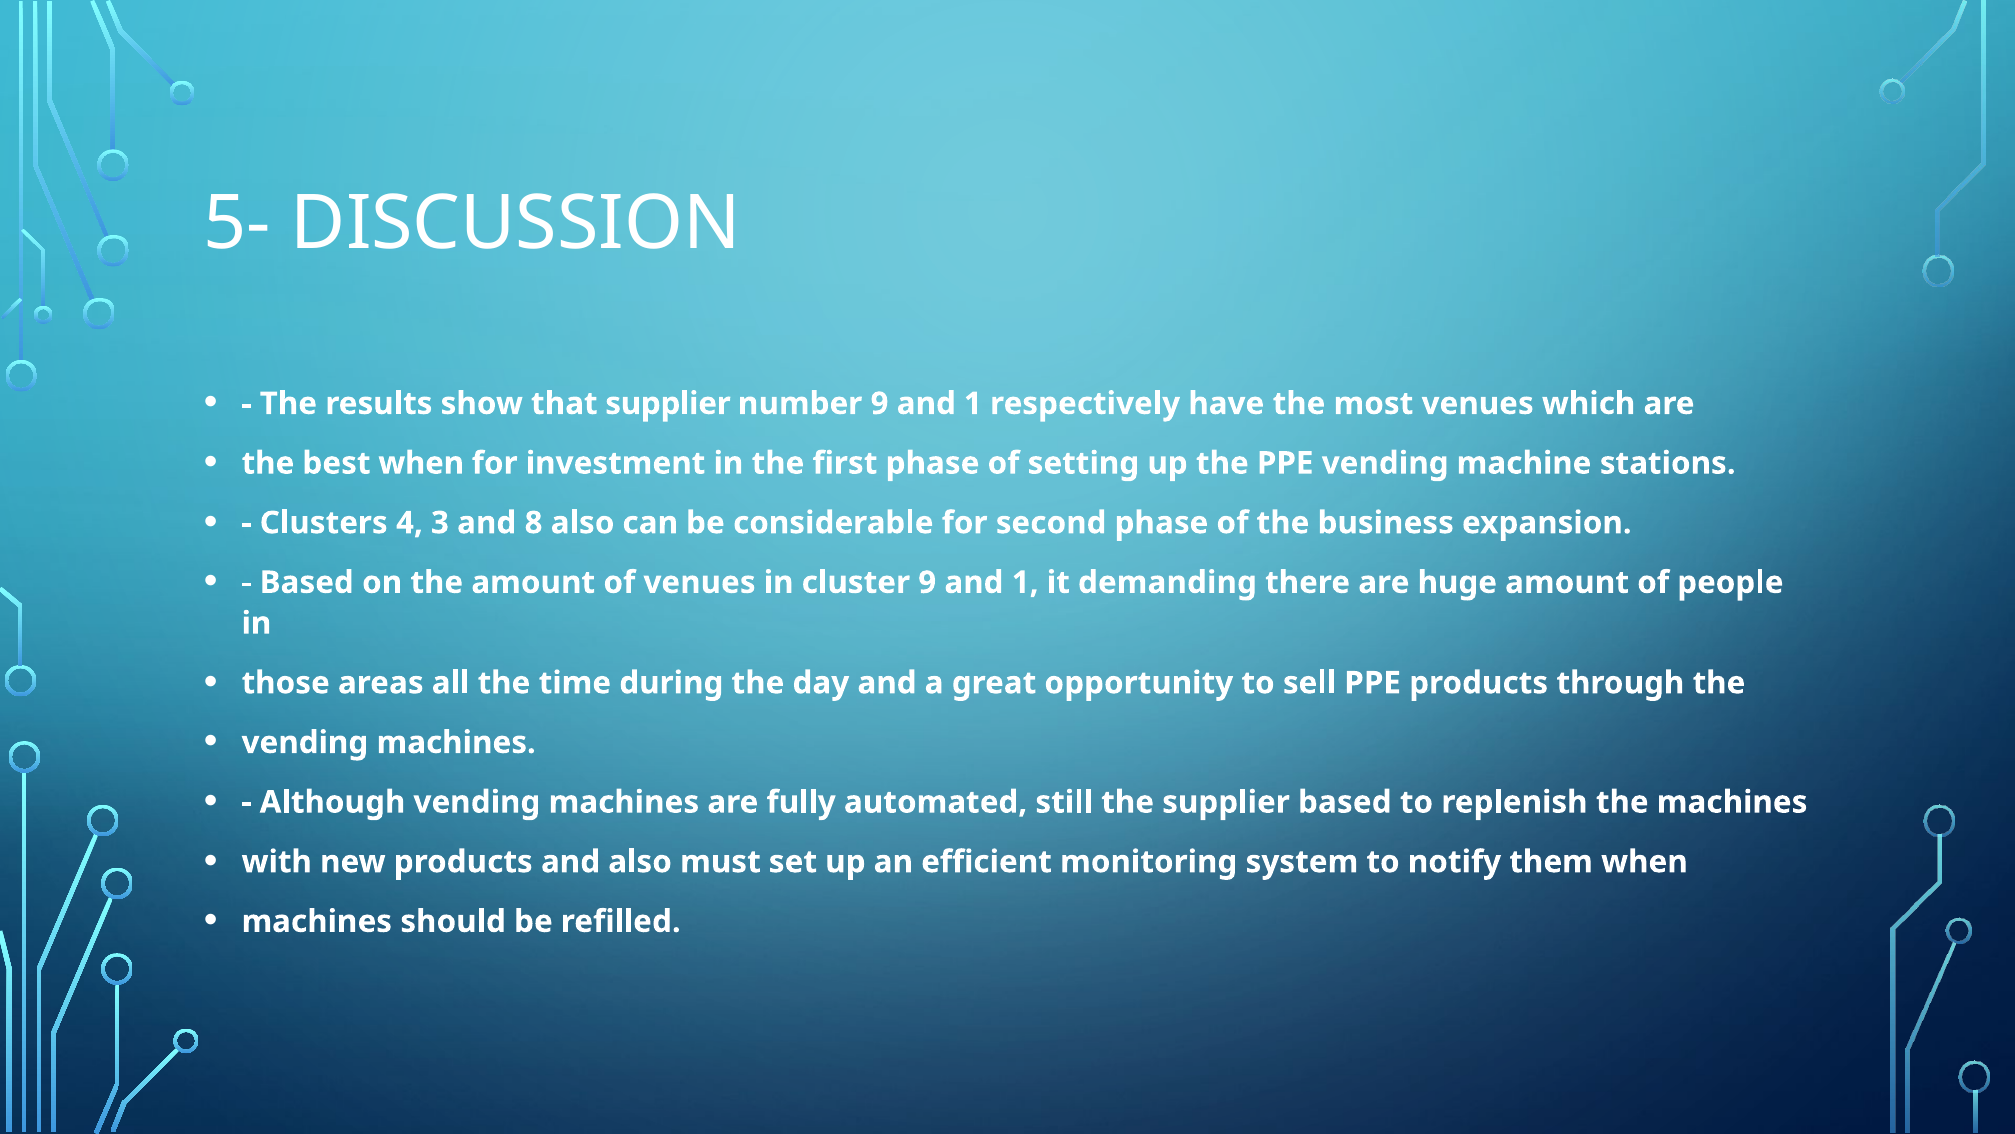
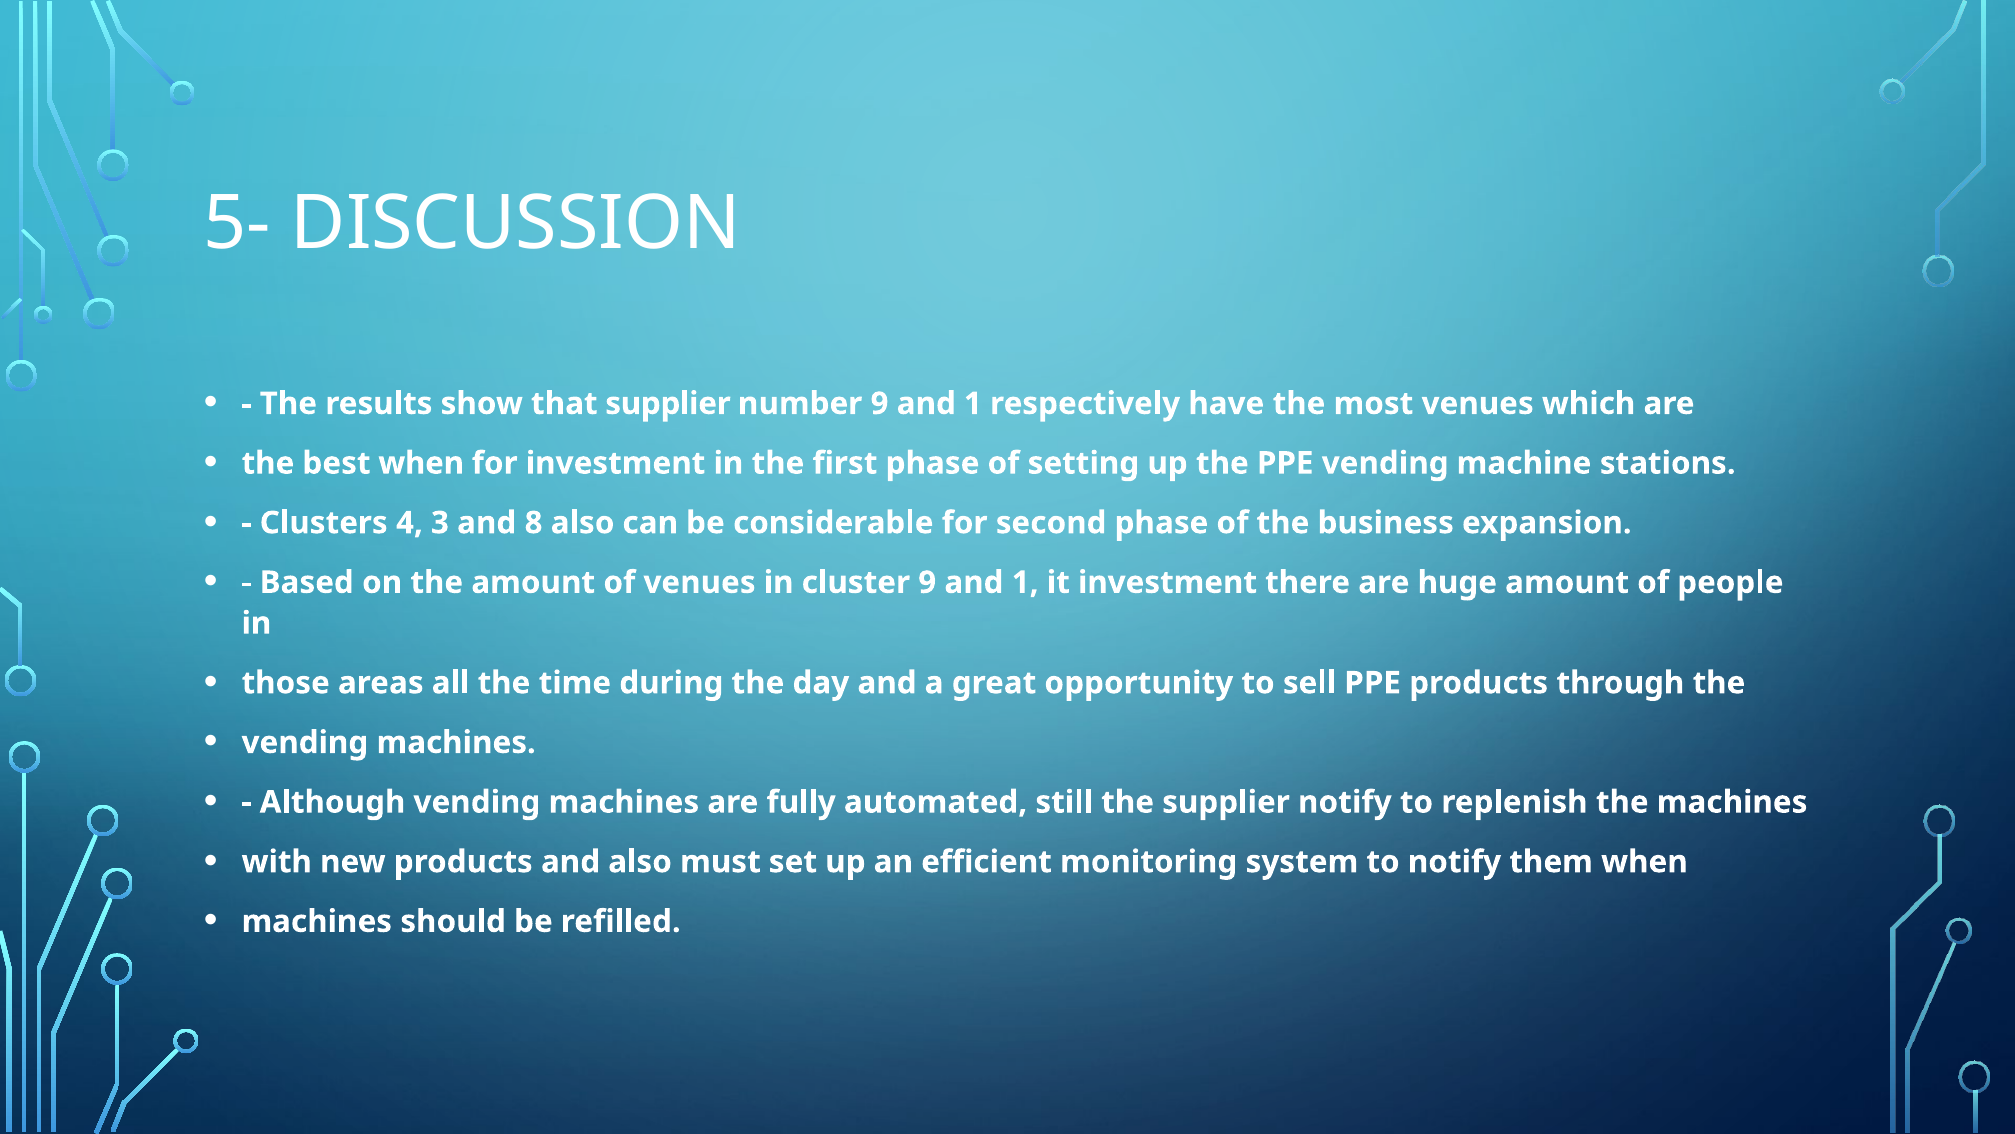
it demanding: demanding -> investment (1167, 582)
supplier based: based -> notify (1345, 802)
